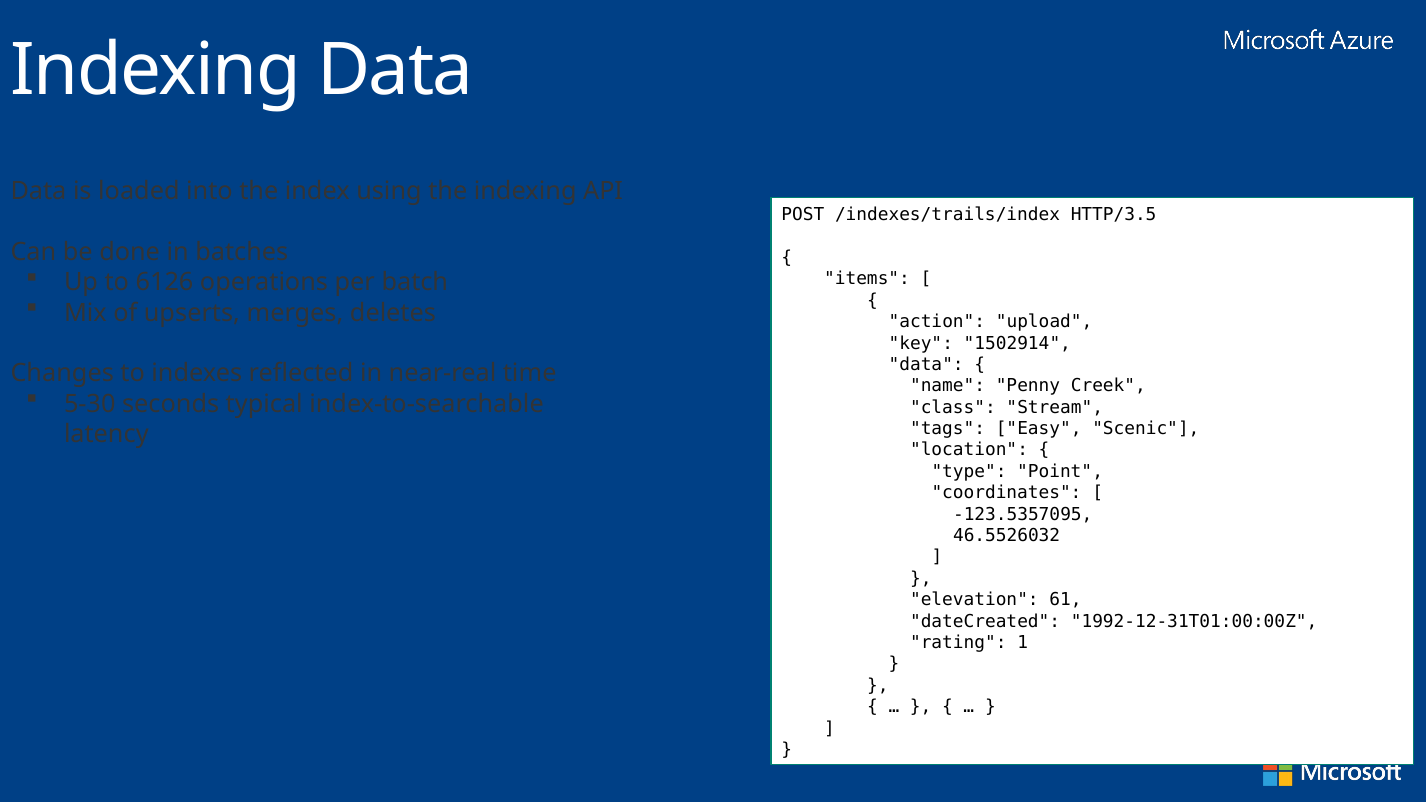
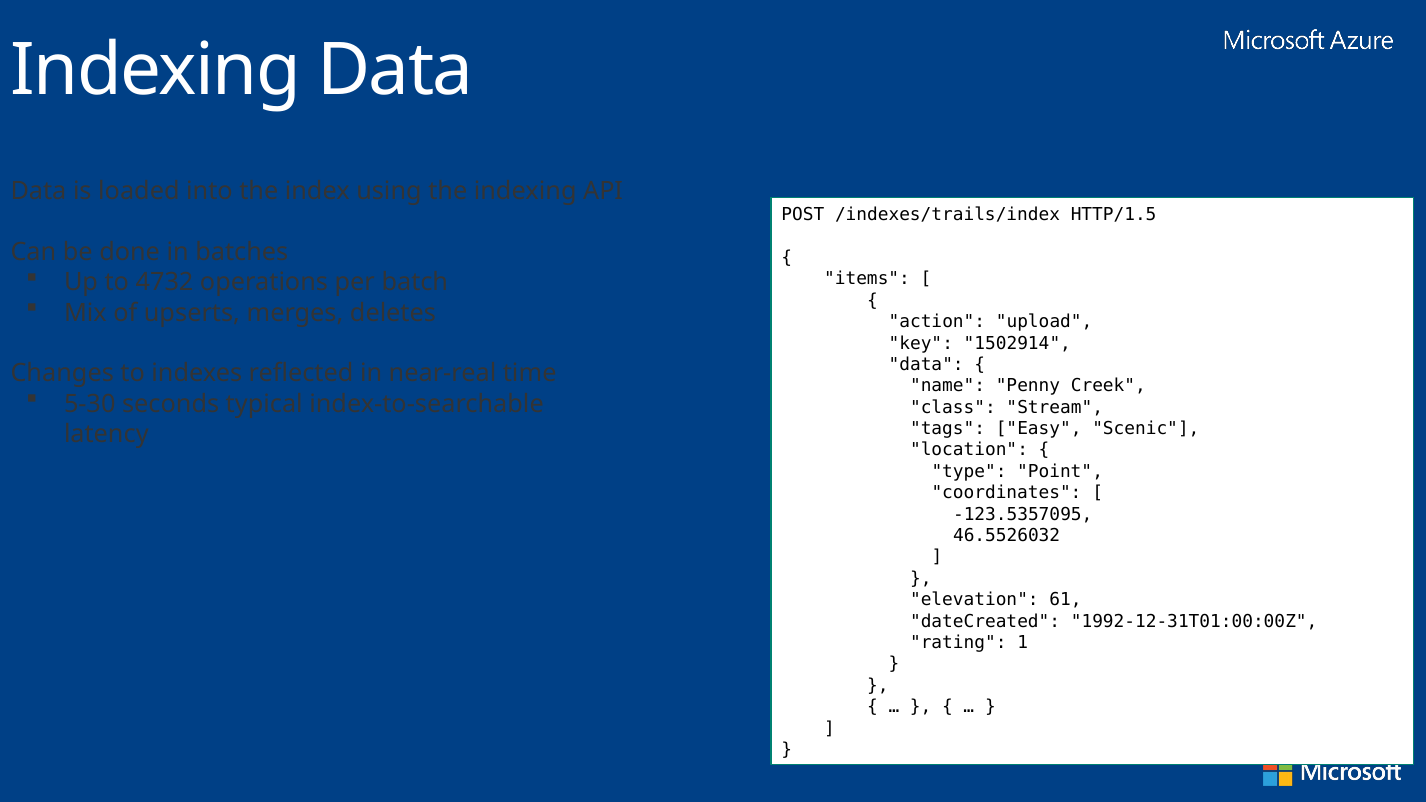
HTTP/3.5: HTTP/3.5 -> HTTP/1.5 (1114, 215)
6126: 6126 -> 4732 (165, 282)
